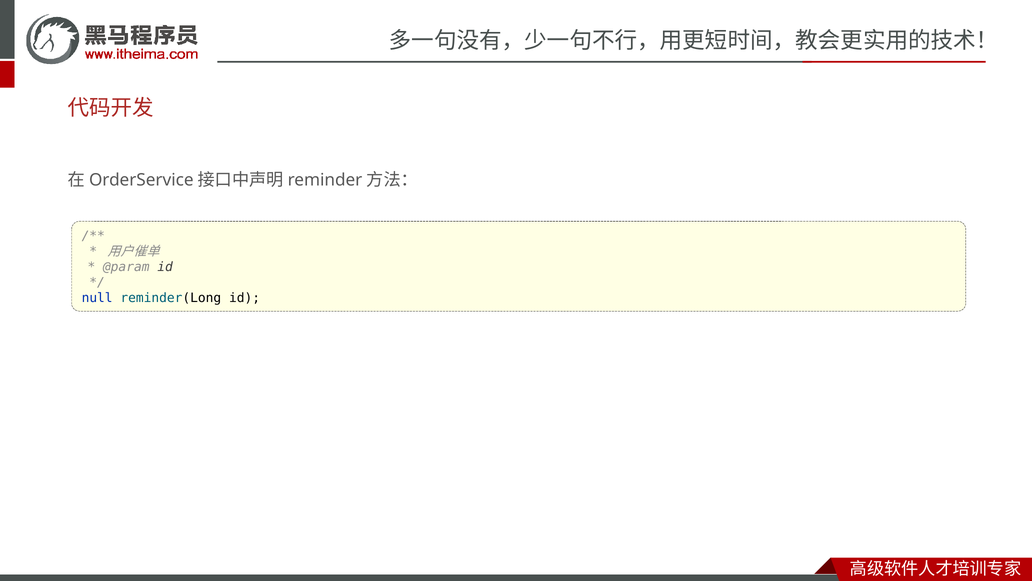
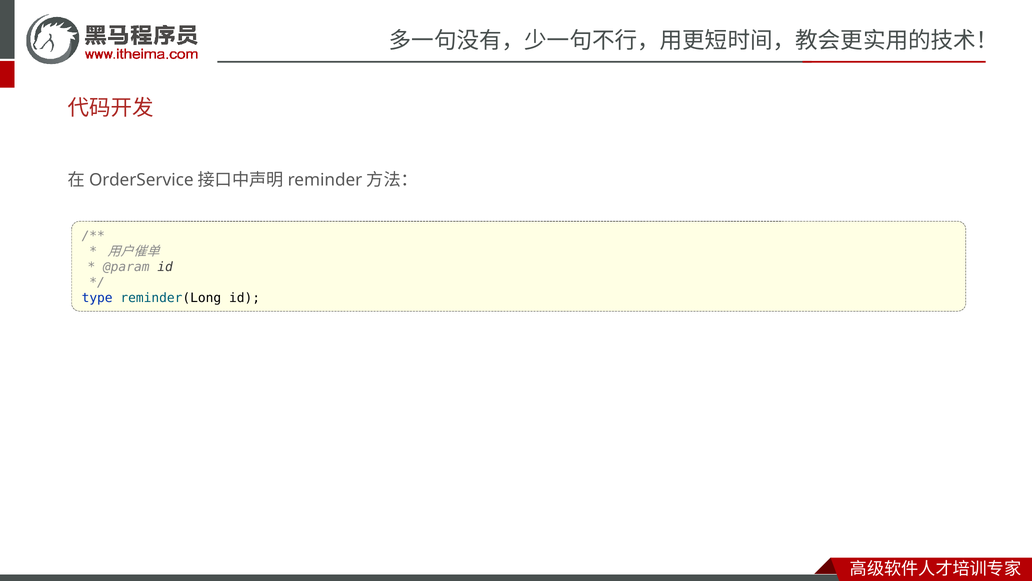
null: null -> type (97, 298)
